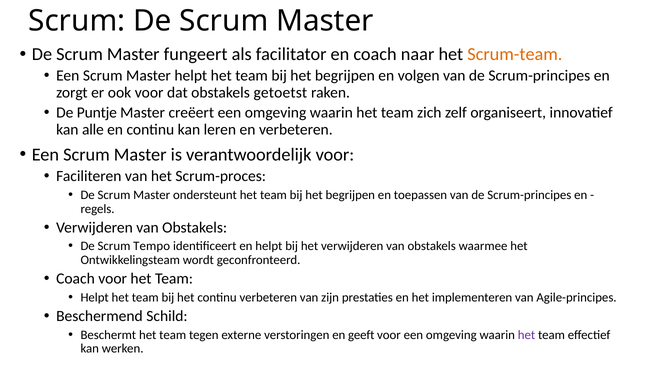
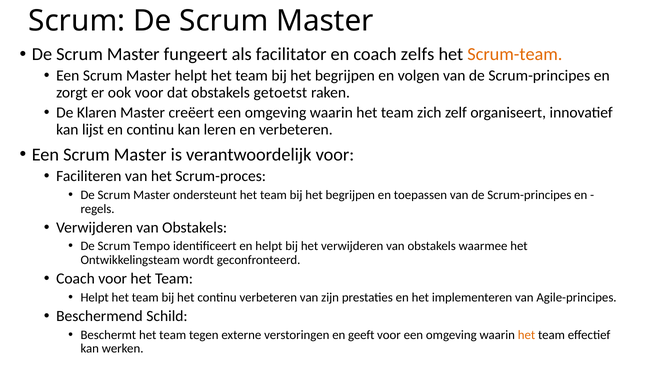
naar: naar -> zelfs (418, 54)
Puntje: Puntje -> Klaren (97, 113)
alle: alle -> lijst (93, 130)
het colour: purple -> orange (527, 335)
